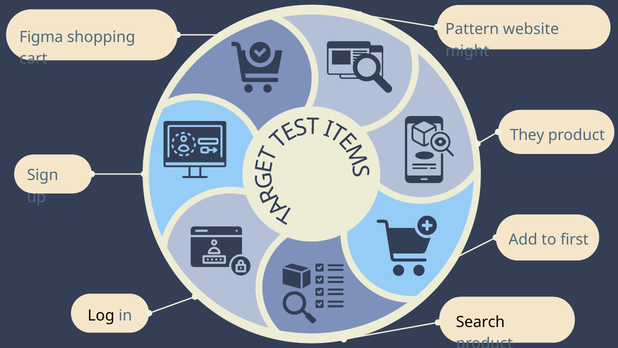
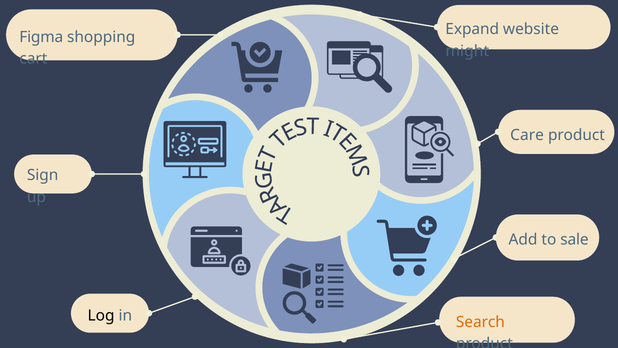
Pattern: Pattern -> Expand (472, 29)
They: They -> Care (527, 135)
first: first -> sale (575, 239)
Search colour: black -> orange (480, 322)
